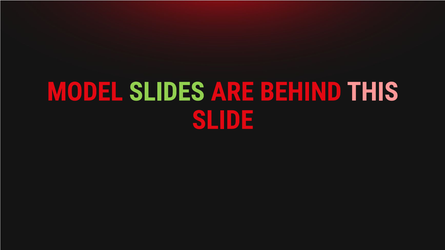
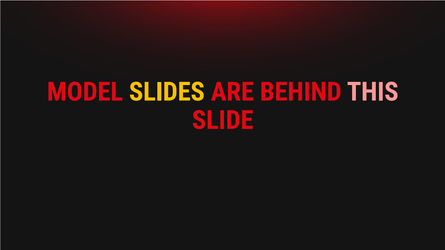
SLIDES colour: light green -> yellow (167, 92)
